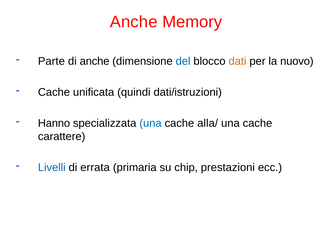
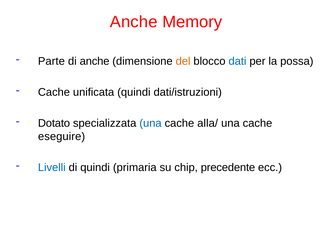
del colour: blue -> orange (183, 61)
dati colour: orange -> blue (237, 61)
nuovo: nuovo -> possa (297, 61)
Hanno: Hanno -> Dotato (54, 123)
carattere: carattere -> eseguire (62, 137)
di errata: errata -> quindi (95, 168)
prestazioni: prestazioni -> precedente (228, 168)
